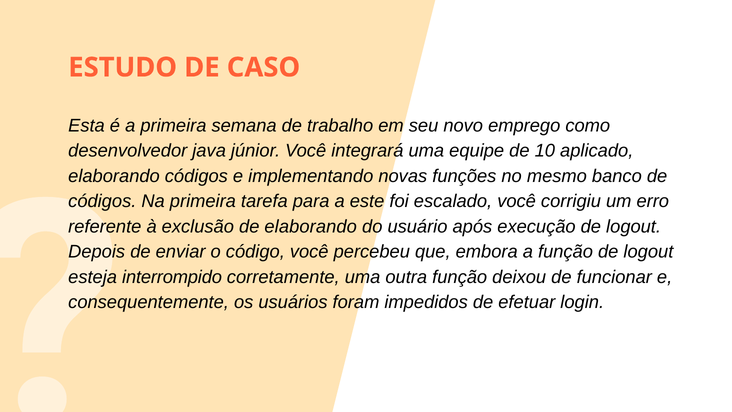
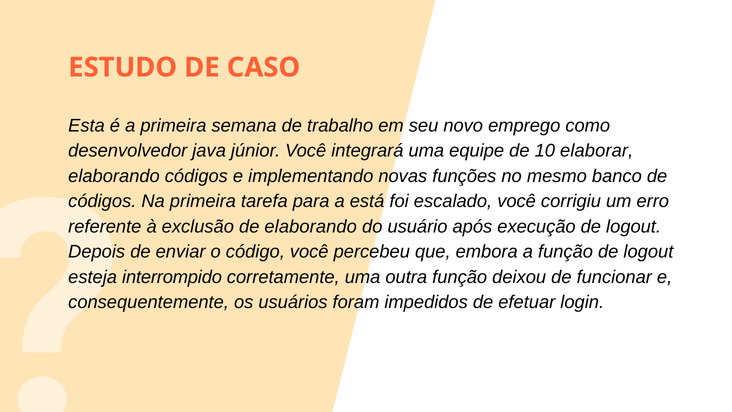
aplicado: aplicado -> elaborar (597, 151)
este: este -> está (367, 201)
